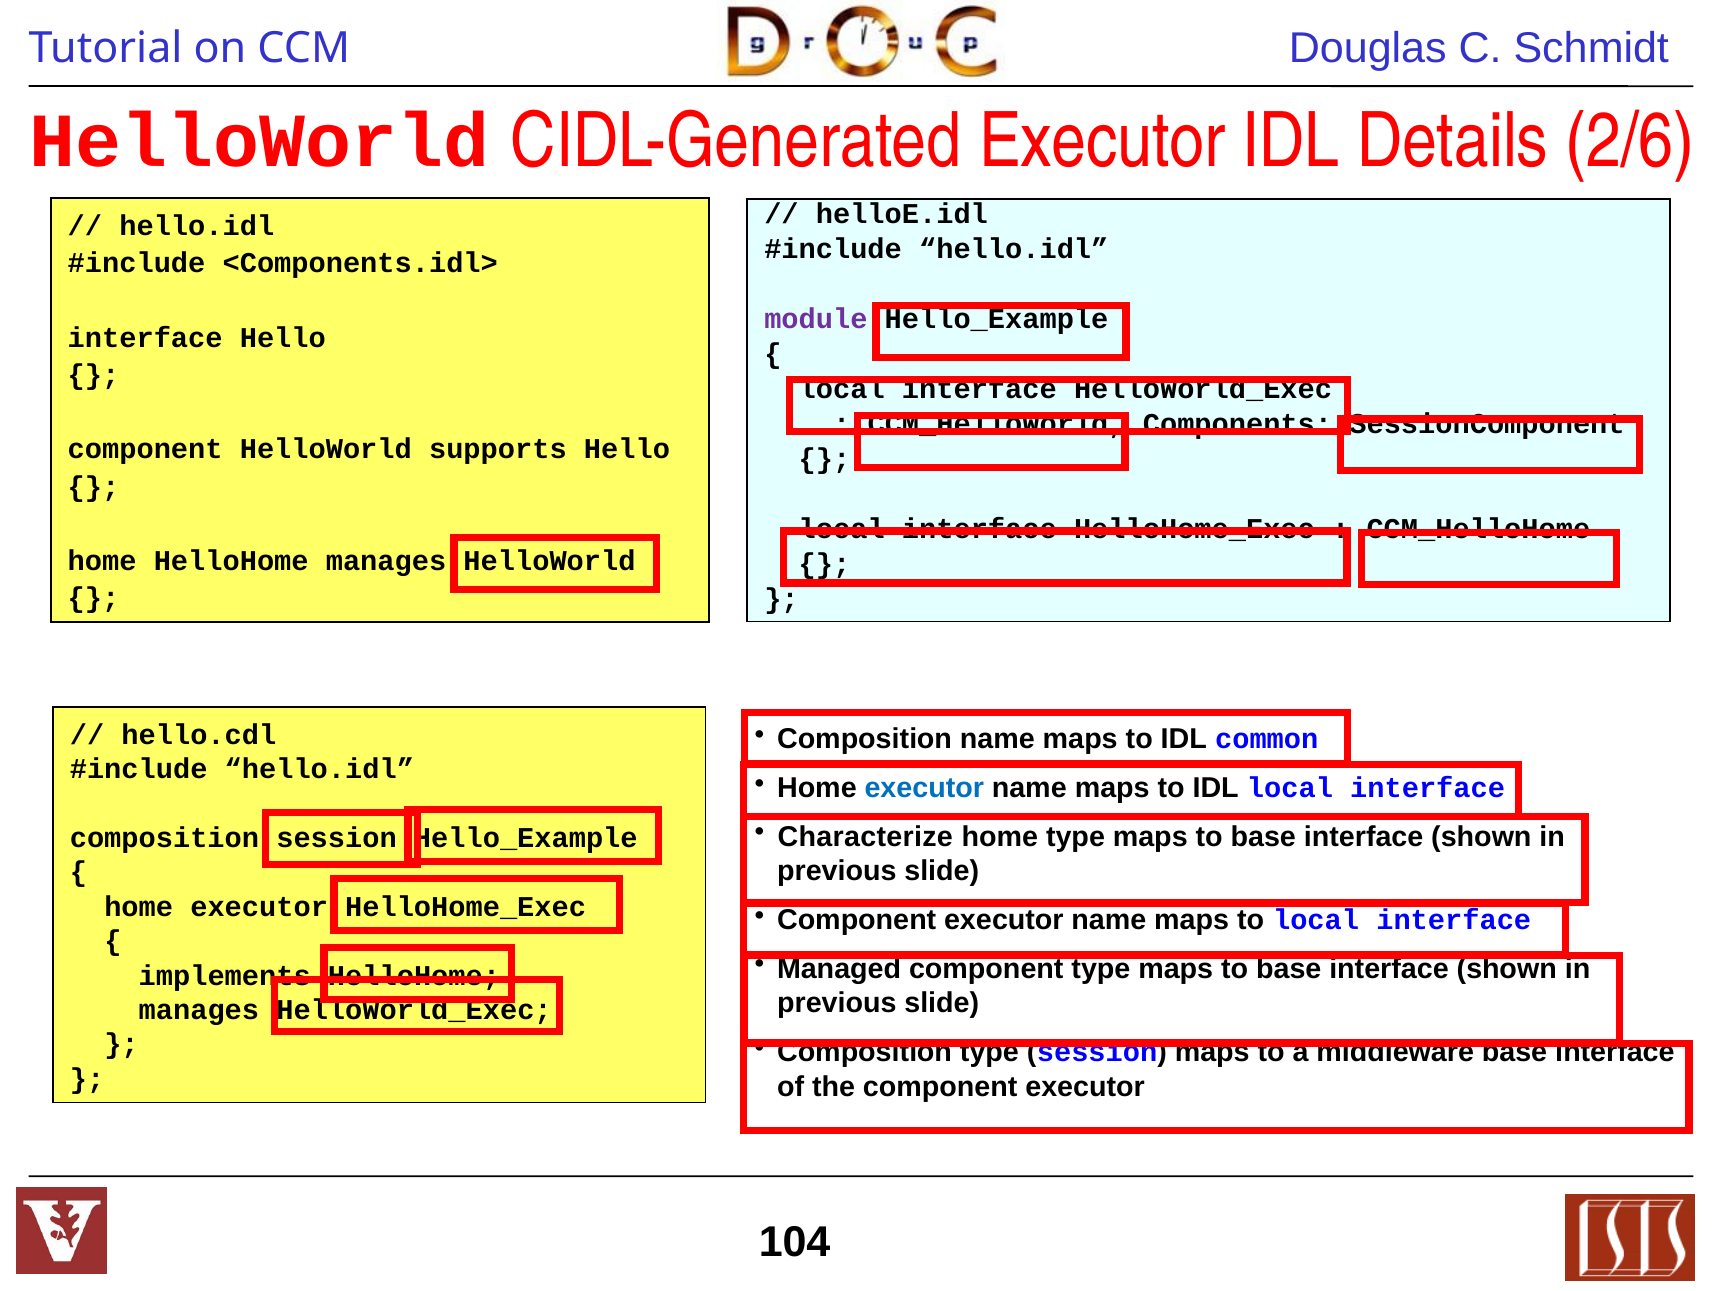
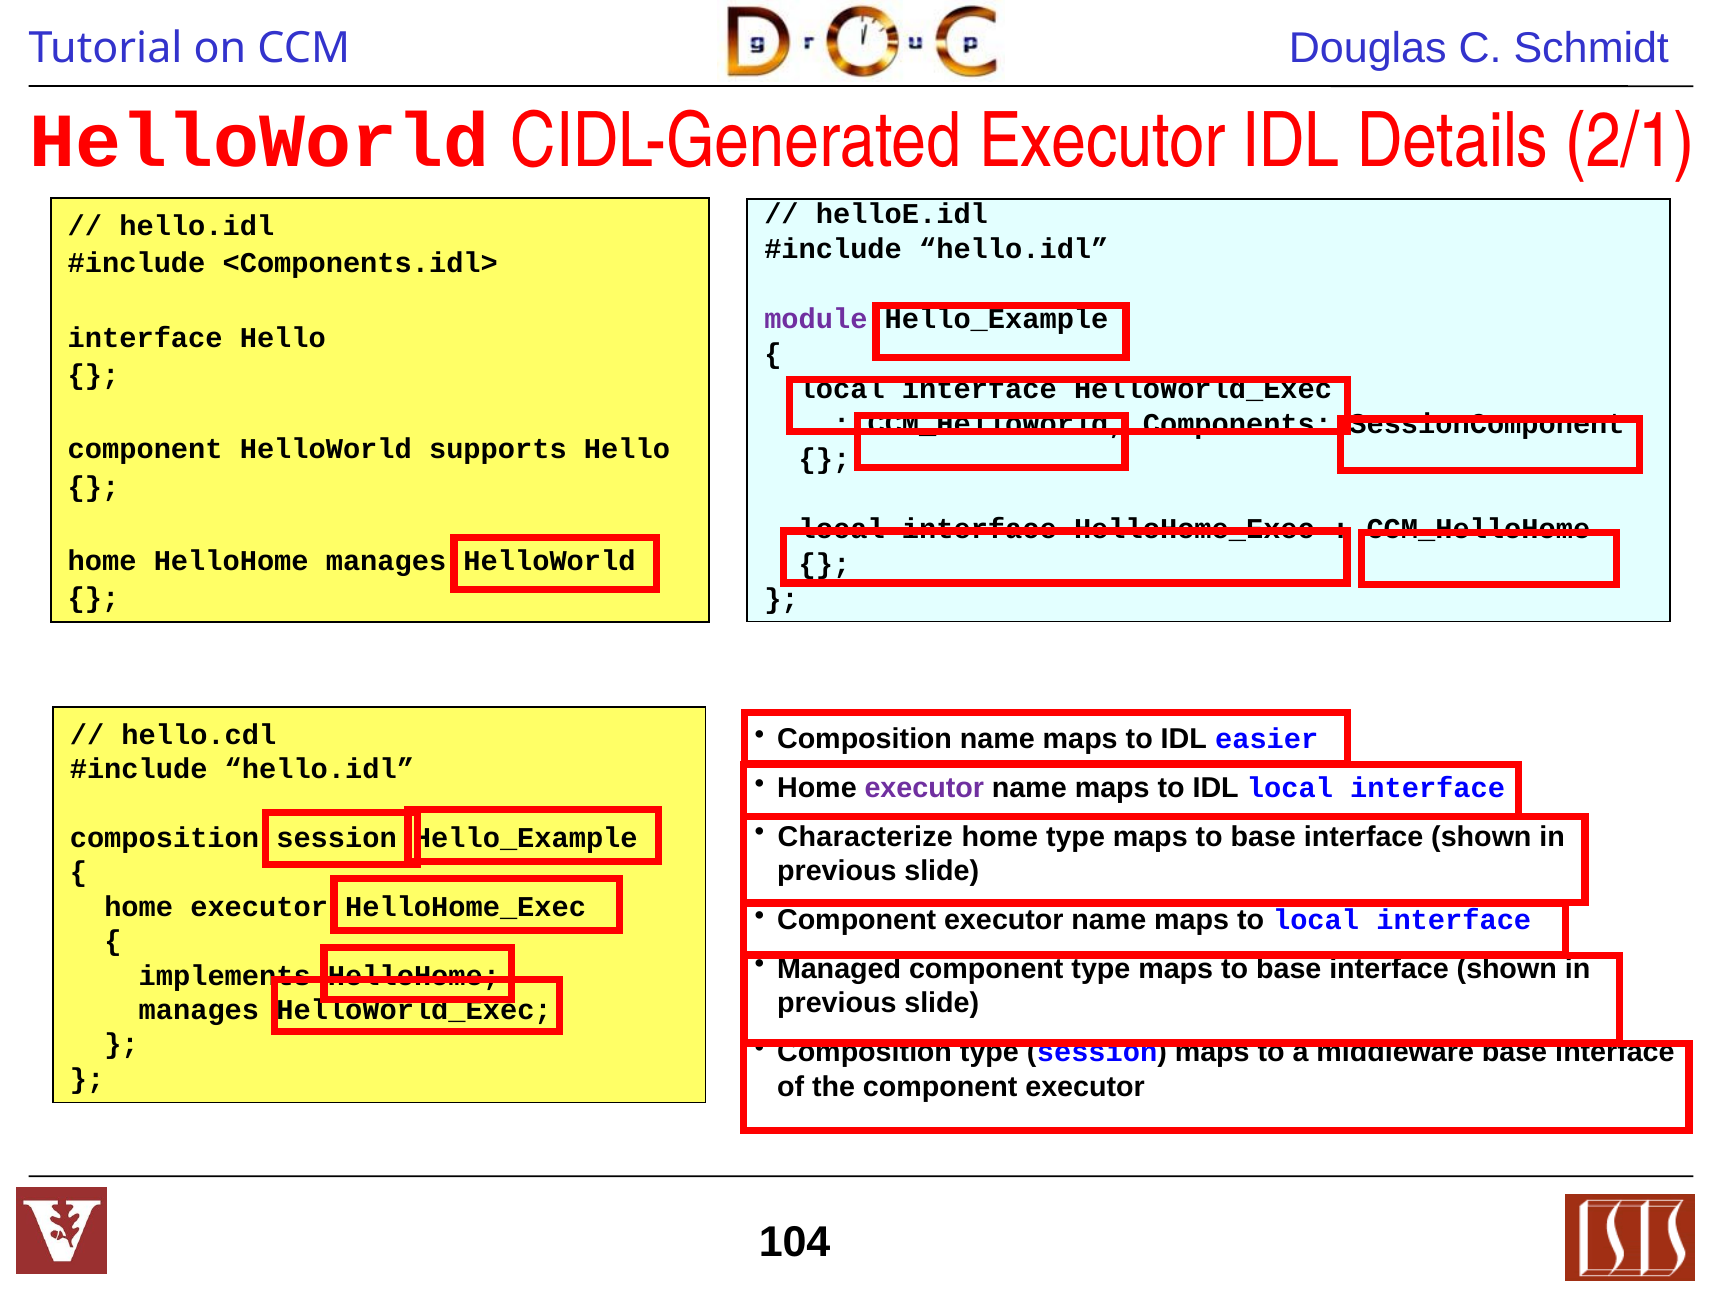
2/6: 2/6 -> 2/1 (1630, 142)
common: common -> easier (1267, 740)
executor colour: blue -> purple (924, 789)
